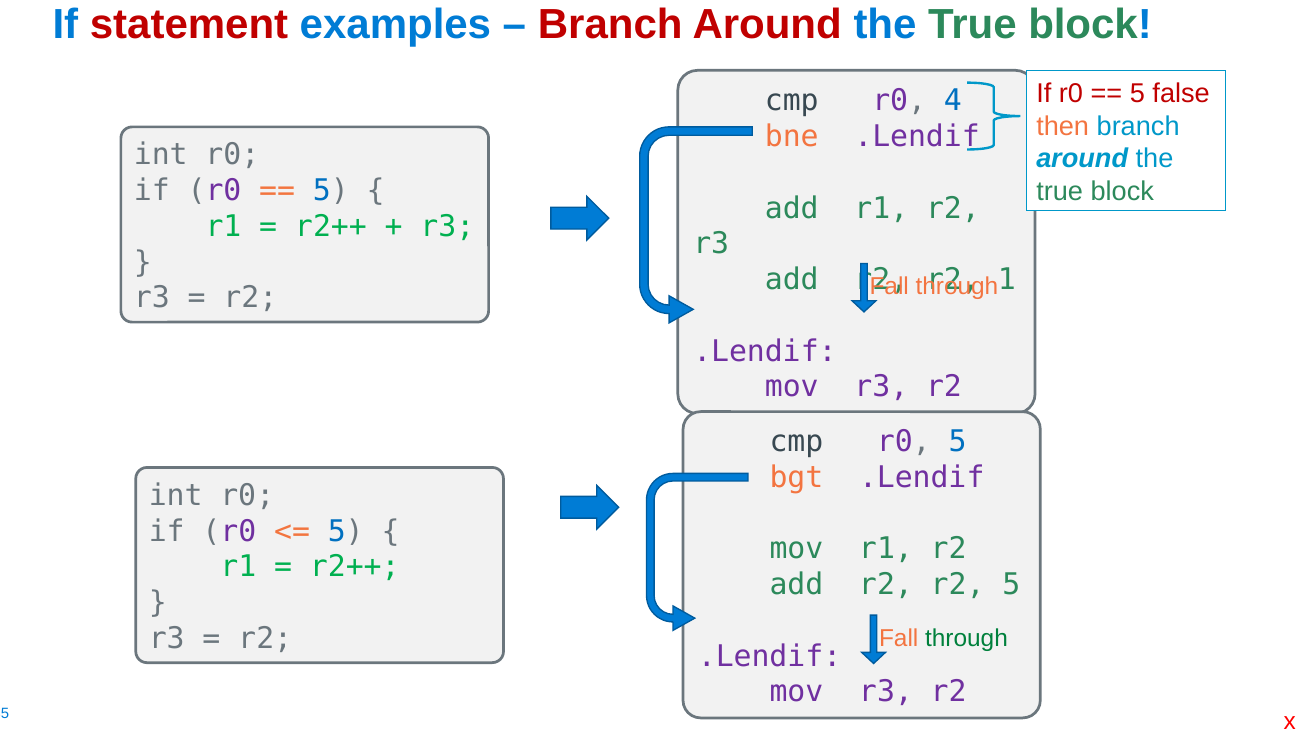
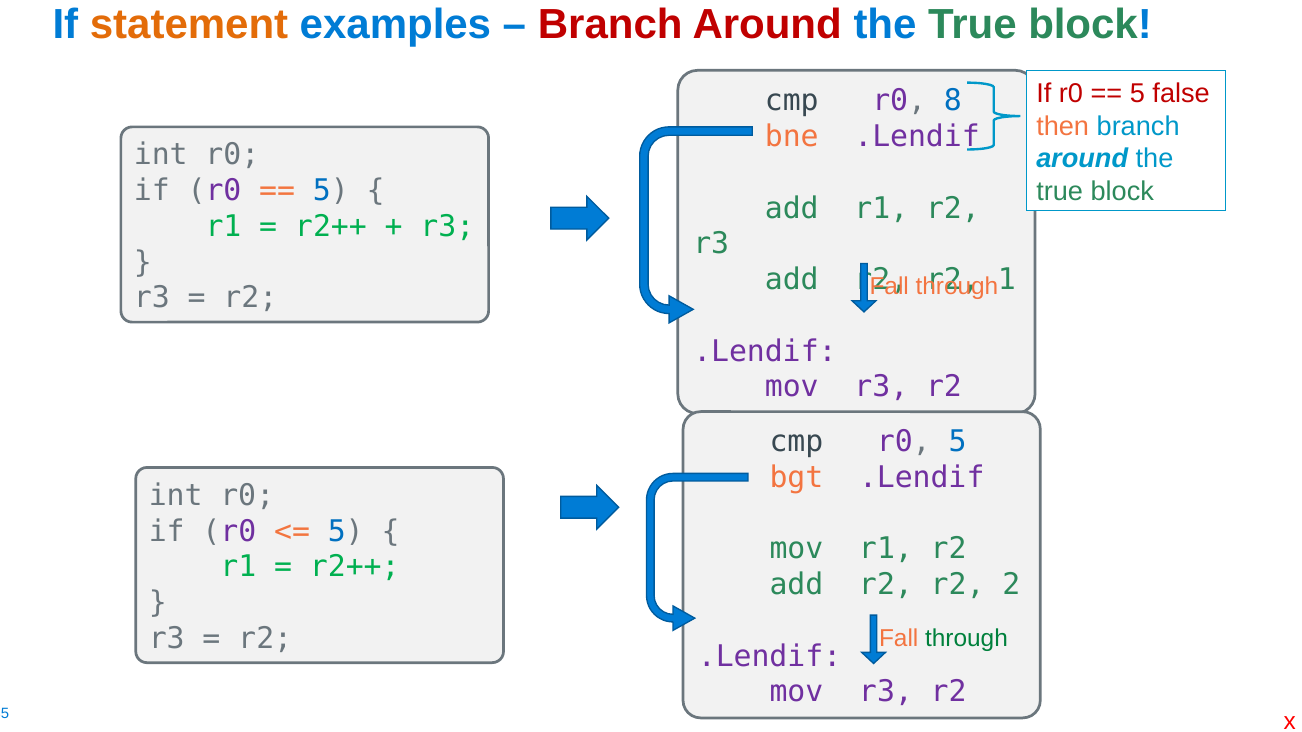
statement colour: red -> orange (189, 25)
4: 4 -> 8 (953, 101)
r2 5: 5 -> 2 (1011, 585)
